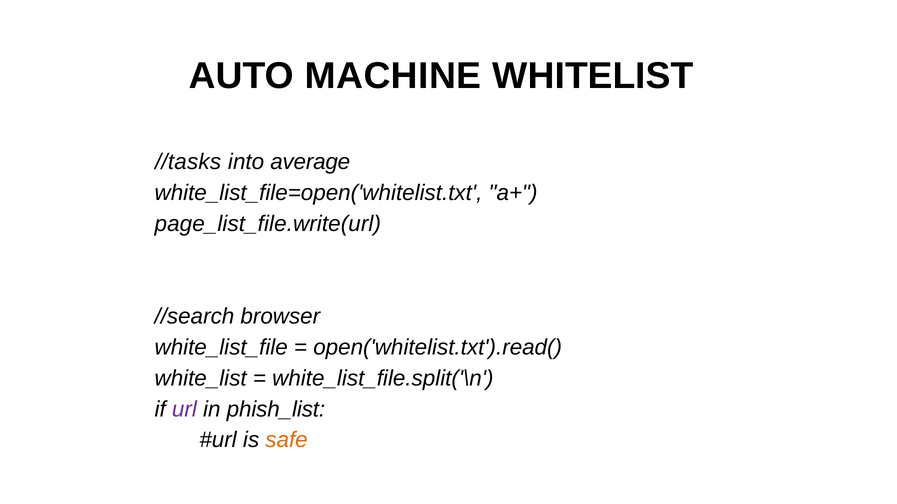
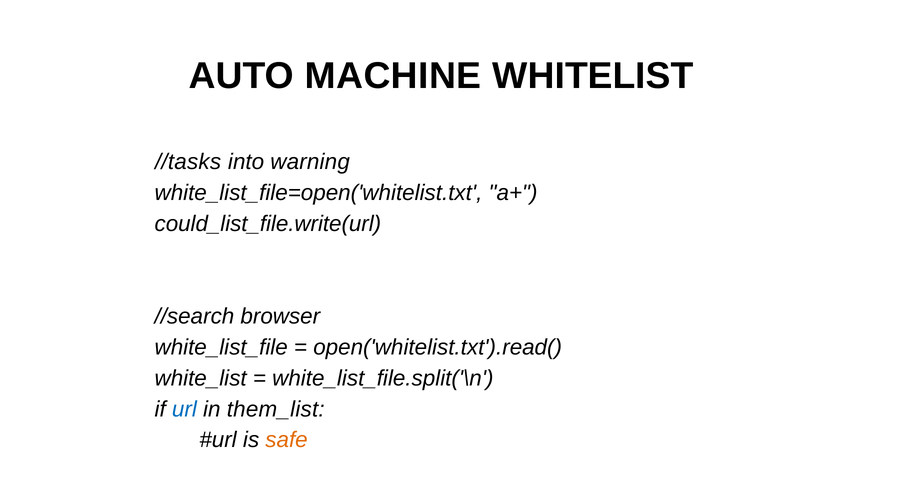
average: average -> warning (310, 162)
page_list_file.write(url: page_list_file.write(url -> could_list_file.write(url (268, 224)
url colour: purple -> blue (184, 410)
phish_list: phish_list -> them_list (276, 410)
